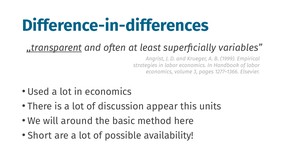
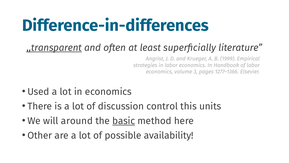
variables: variables -> literature (240, 48)
appear: appear -> control (162, 106)
basic underline: none -> present (124, 121)
Short: Short -> Other (40, 135)
